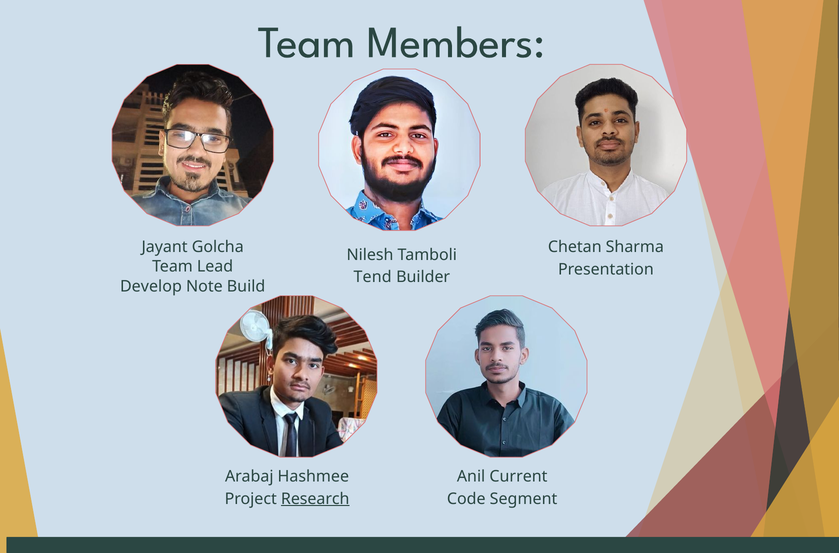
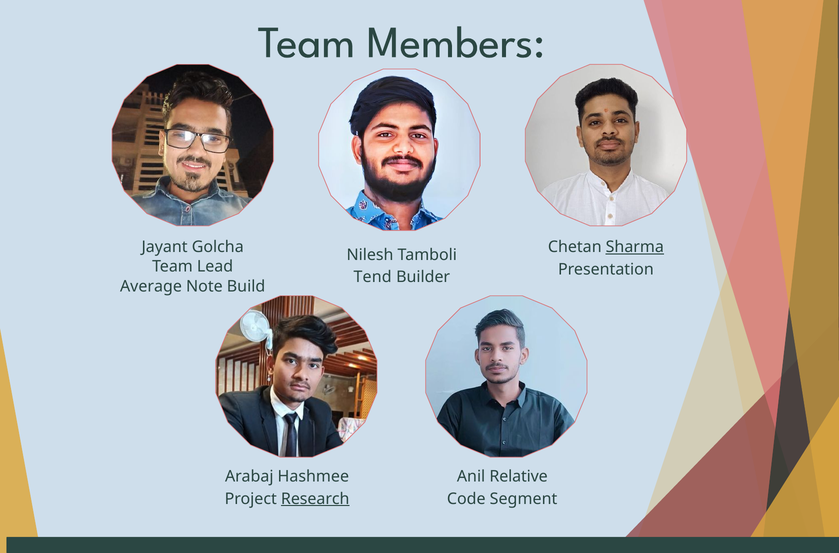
Sharma underline: none -> present (635, 247)
Develop: Develop -> Average (151, 286)
Current: Current -> Relative (519, 476)
